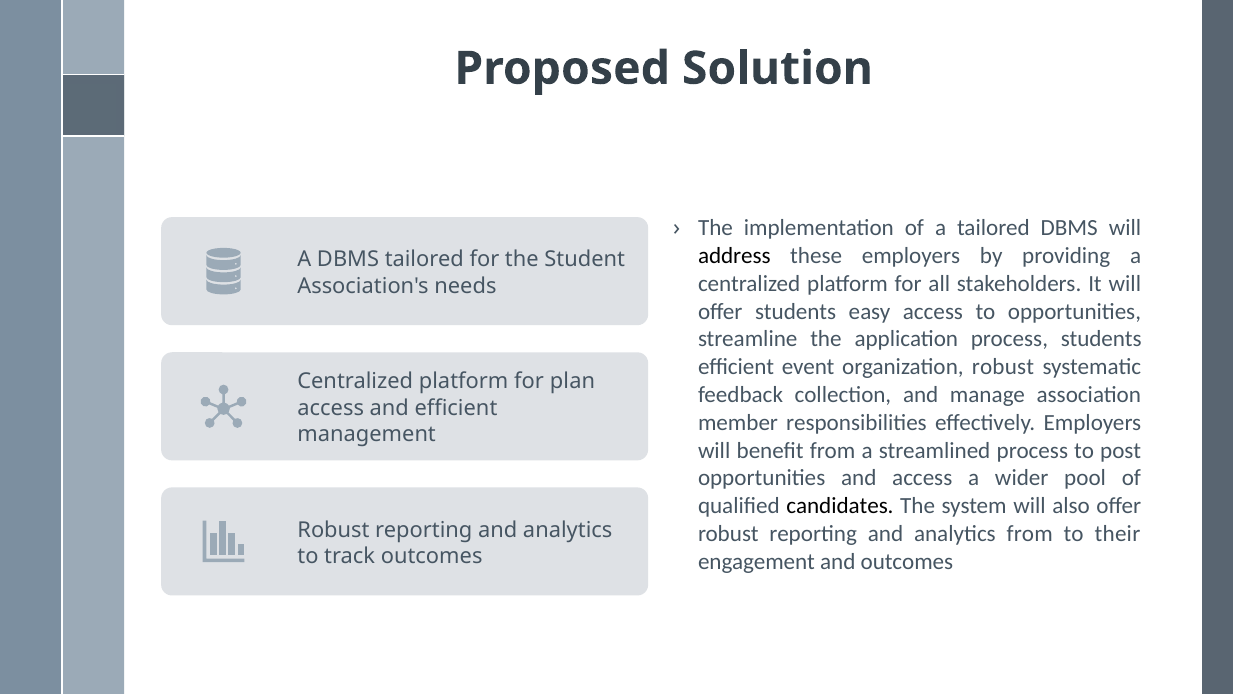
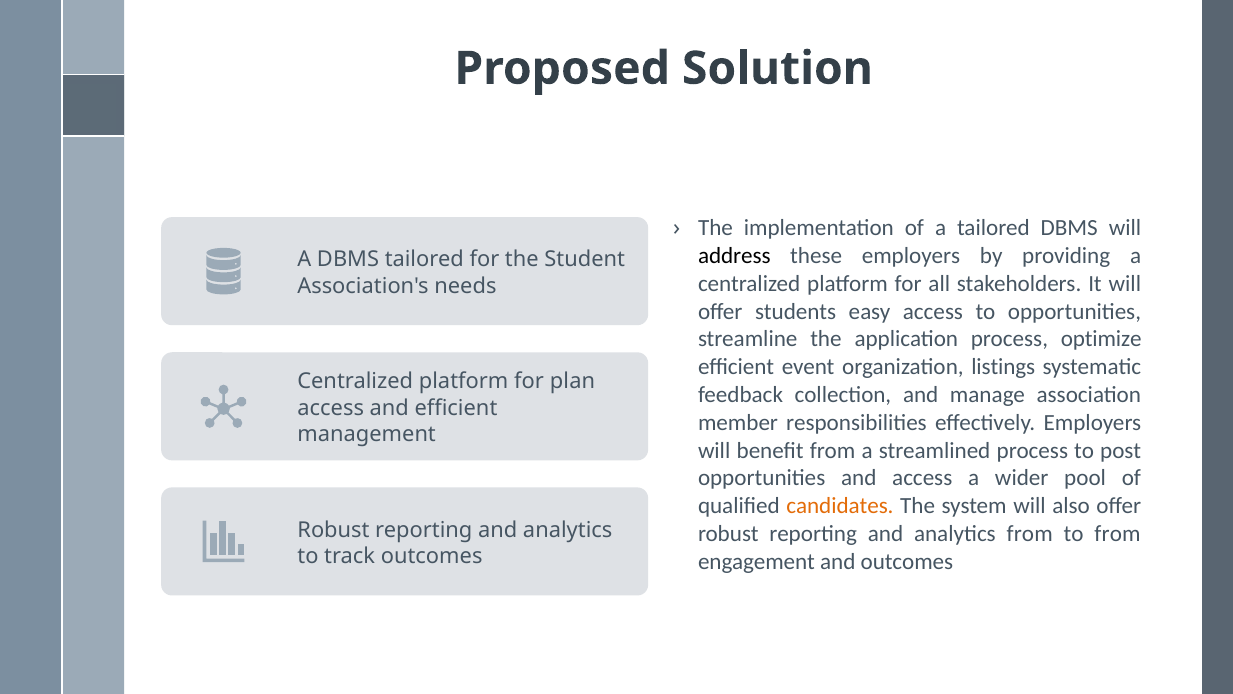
process students: students -> optimize (1101, 339)
organization robust: robust -> listings (1003, 367)
candidates colour: black -> orange (840, 506)
to their: their -> from (1118, 533)
